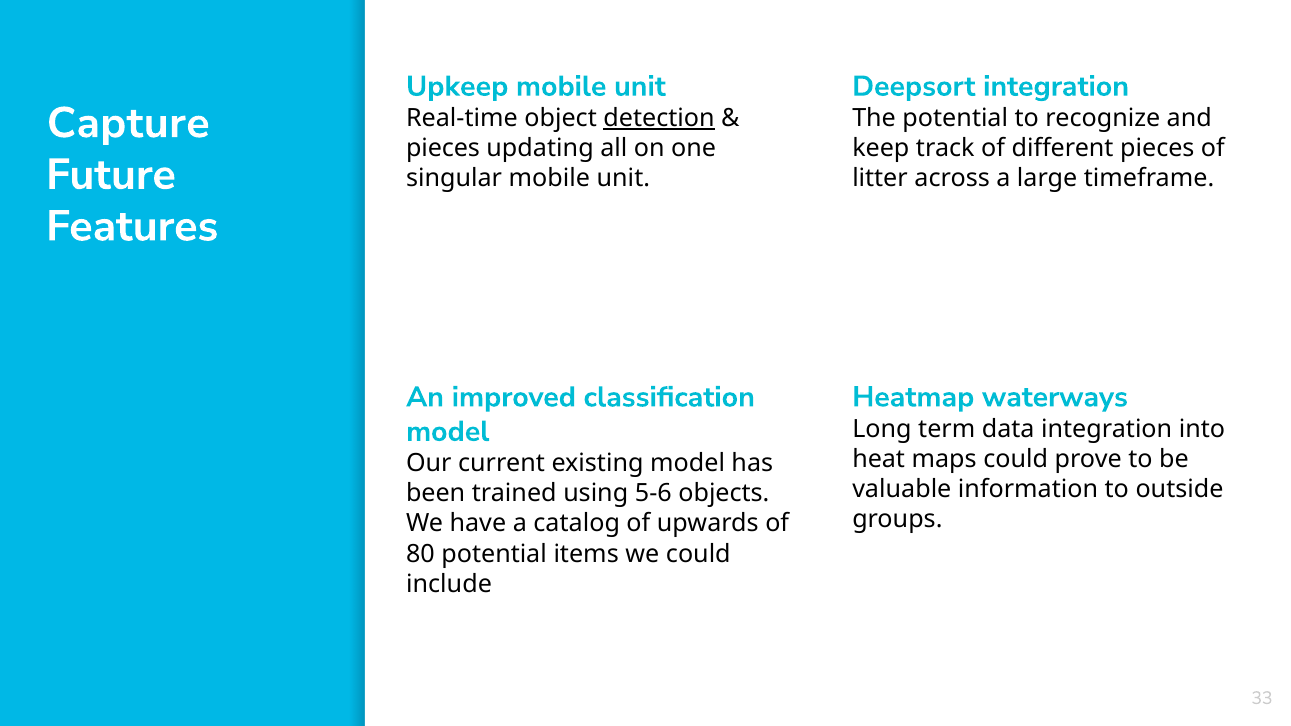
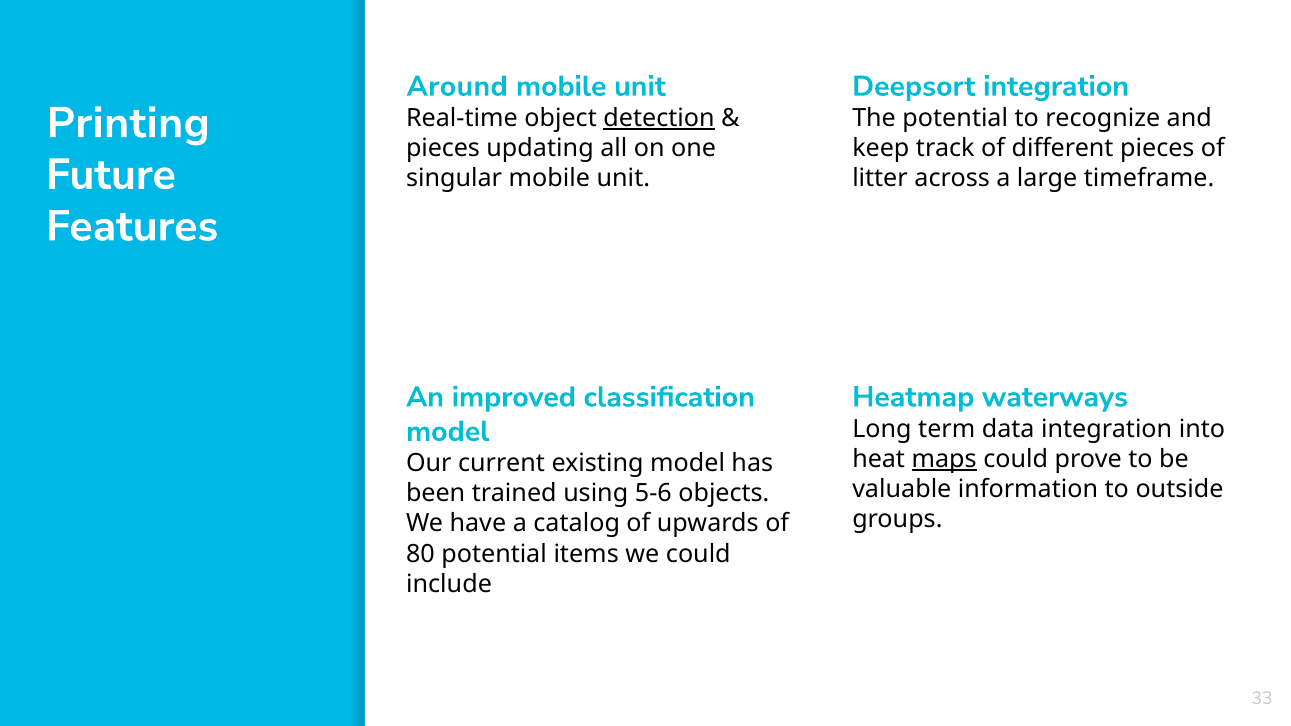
Upkeep: Upkeep -> Around (457, 86)
Capture: Capture -> Printing (128, 123)
maps underline: none -> present (944, 459)
